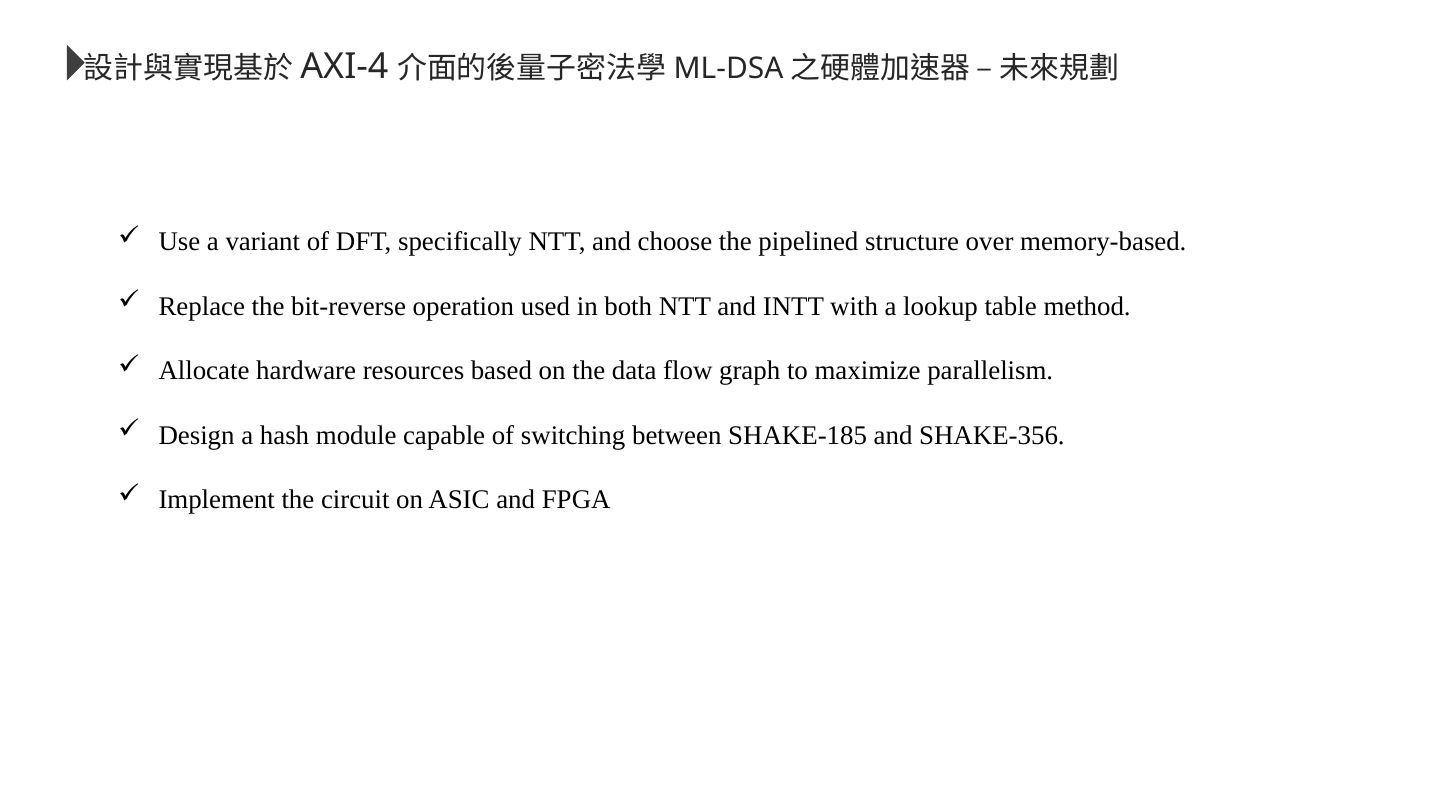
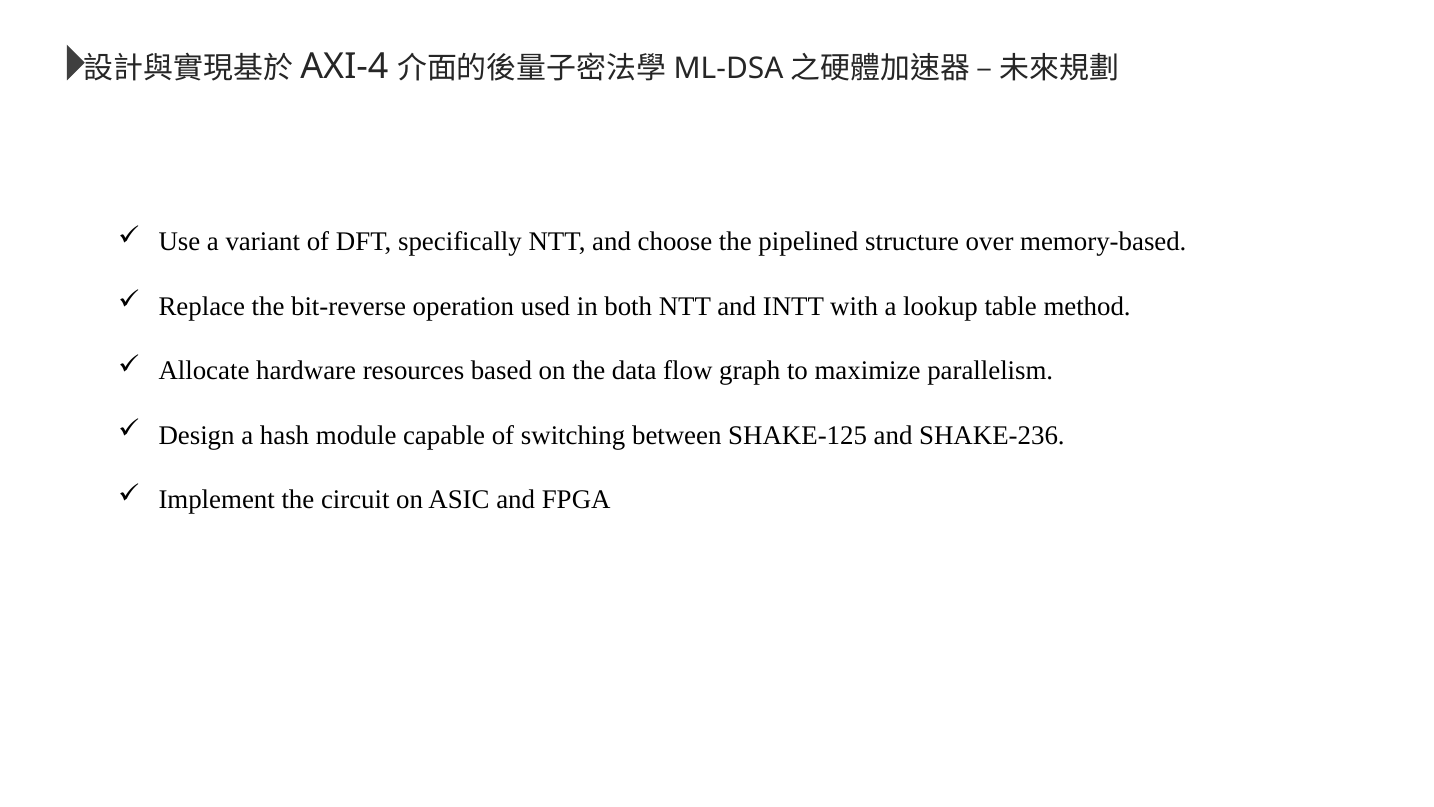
SHAKE-185: SHAKE-185 -> SHAKE-125 (798, 435)
SHAKE-356: SHAKE-356 -> SHAKE-236 (992, 435)
